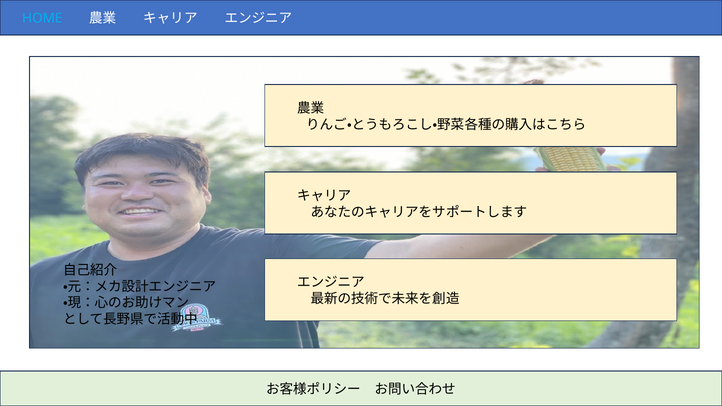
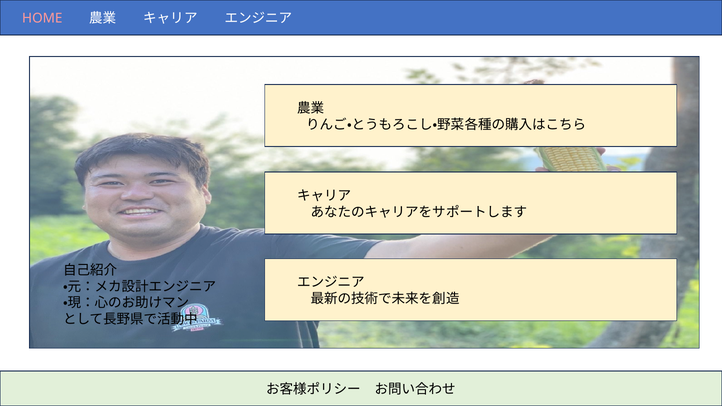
HOME colour: light blue -> pink (42, 18)
